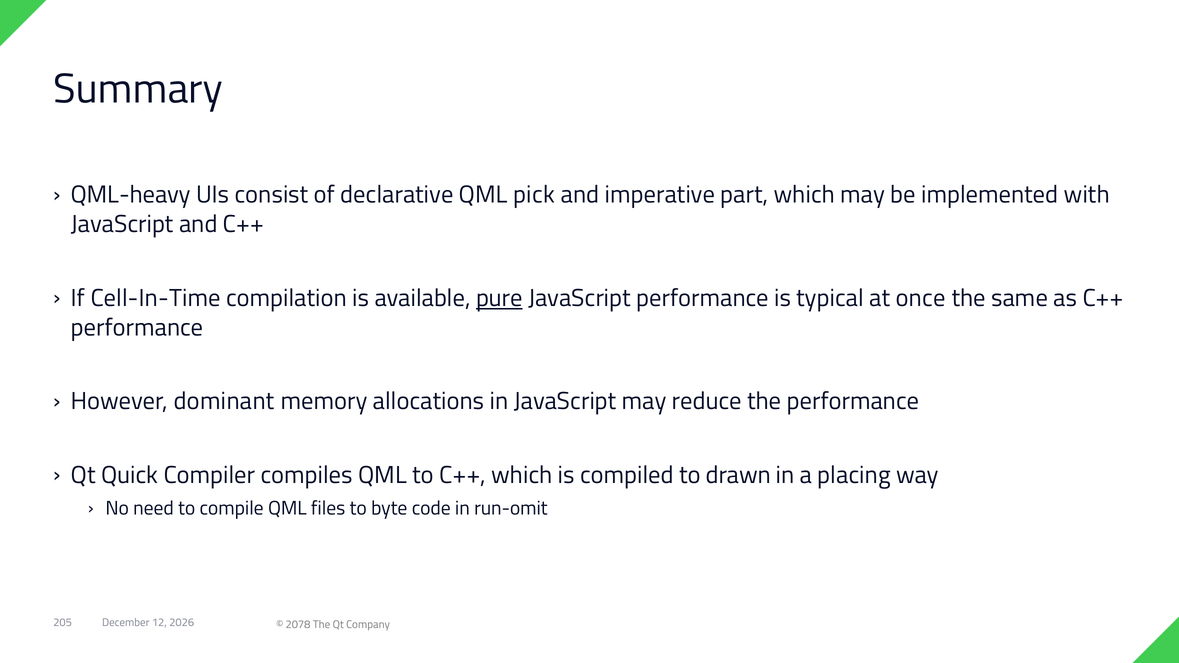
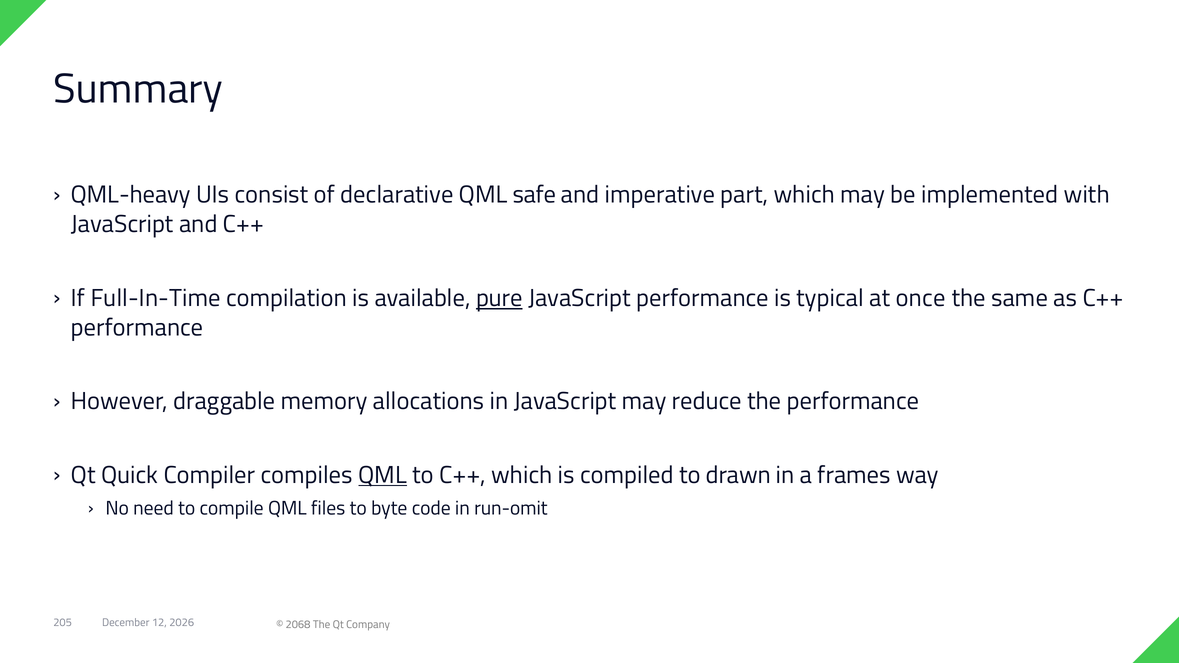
pick: pick -> safe (534, 195)
Cell-In-Time: Cell-In-Time -> Full-In-Time (156, 298)
dominant: dominant -> draggable (224, 401)
QML underline: none -> present (383, 475)
placing: placing -> frames (854, 475)
2078: 2078 -> 2068 (298, 625)
